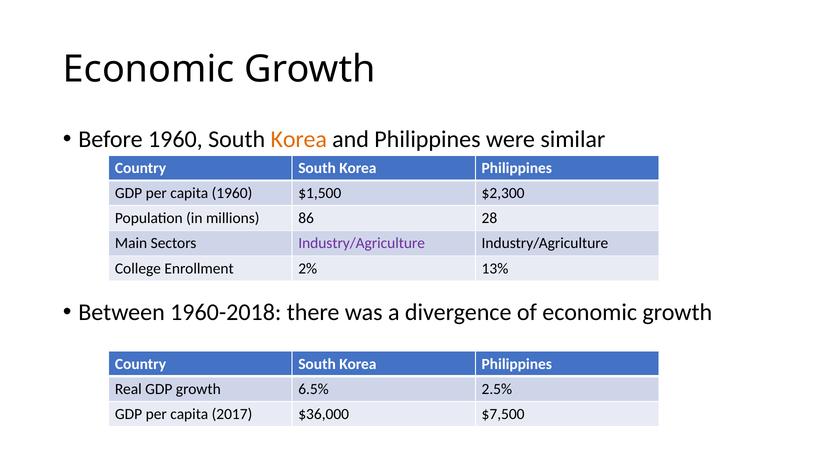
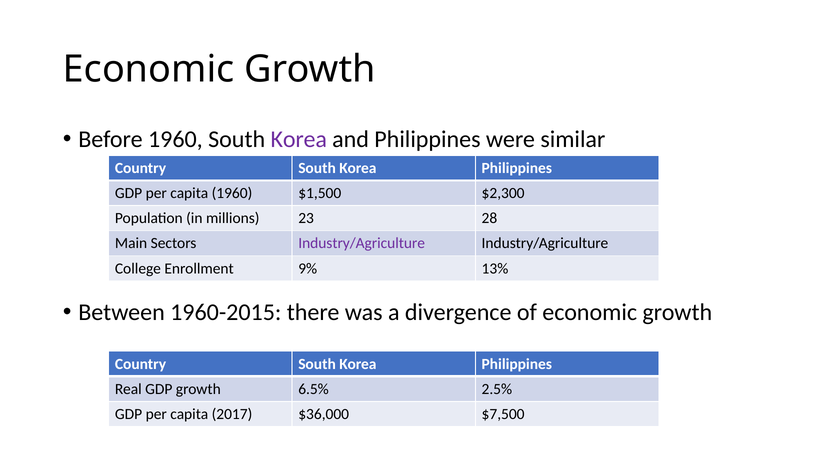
Korea colour: orange -> purple (299, 139)
86: 86 -> 23 (306, 218)
2%: 2% -> 9% (308, 269)
1960-2018: 1960-2018 -> 1960-2015 (226, 312)
